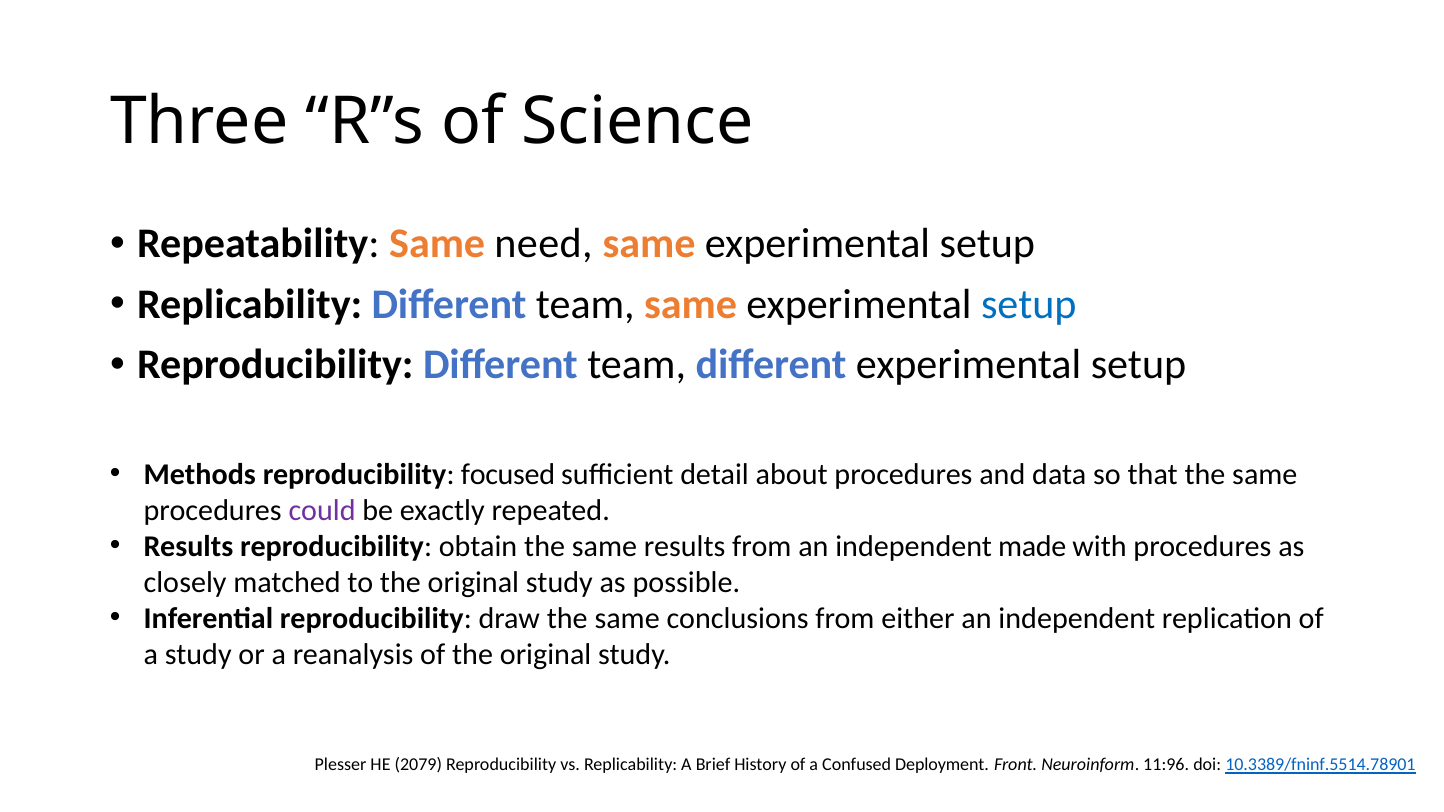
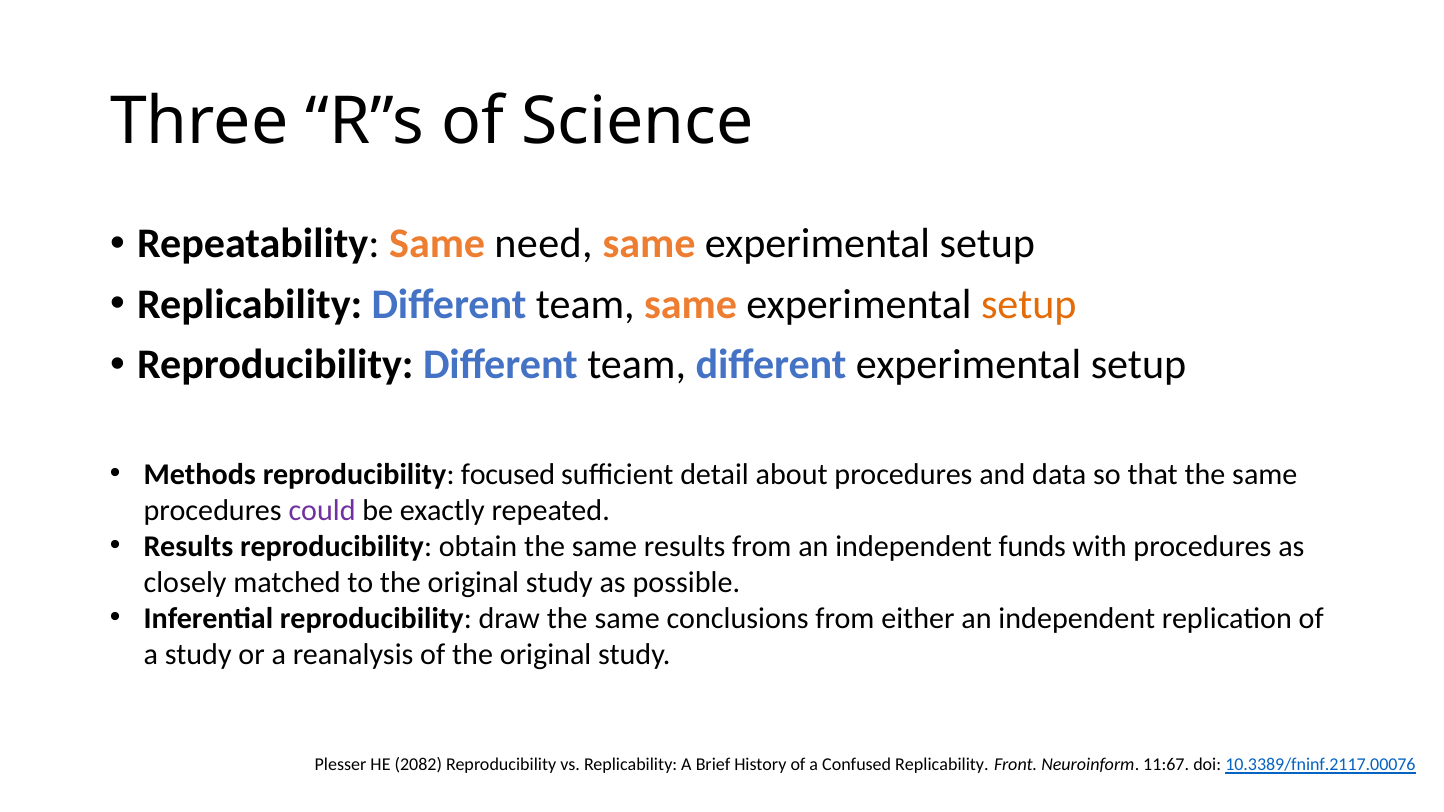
setup colour: blue -> orange (1029, 305)
made: made -> funds (1032, 546)
2079: 2079 -> 2082 (418, 765)
Confused Deployment: Deployment -> Replicability (942, 765)
11:96: 11:96 -> 11:67 (1166, 765)
10.3389/fninf.5514.78901: 10.3389/fninf.5514.78901 -> 10.3389/fninf.2117.00076 (1320, 765)
